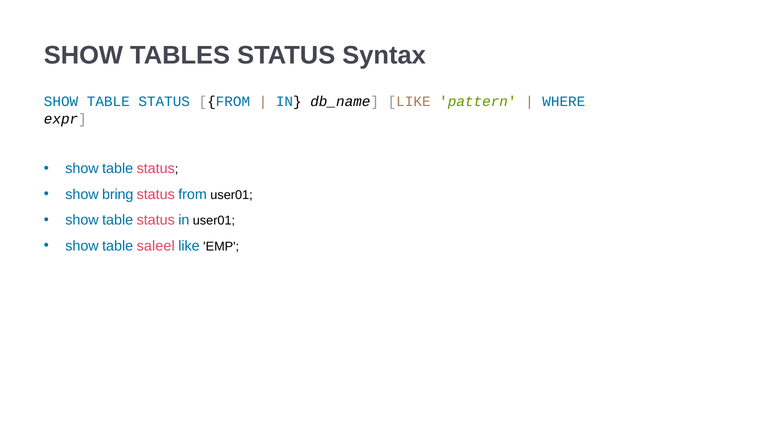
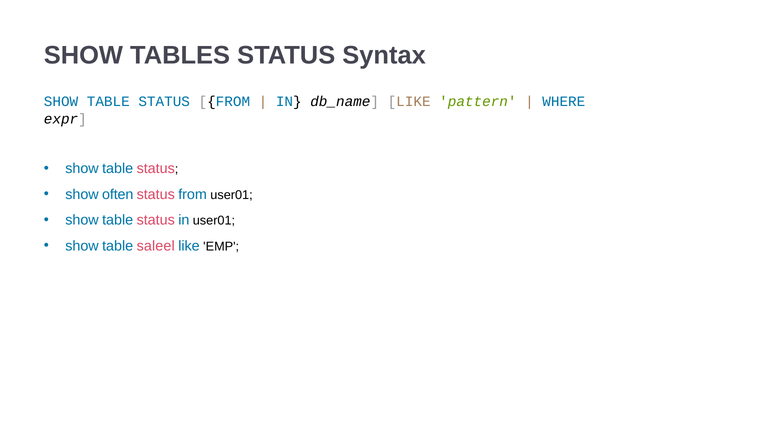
bring: bring -> often (118, 195)
